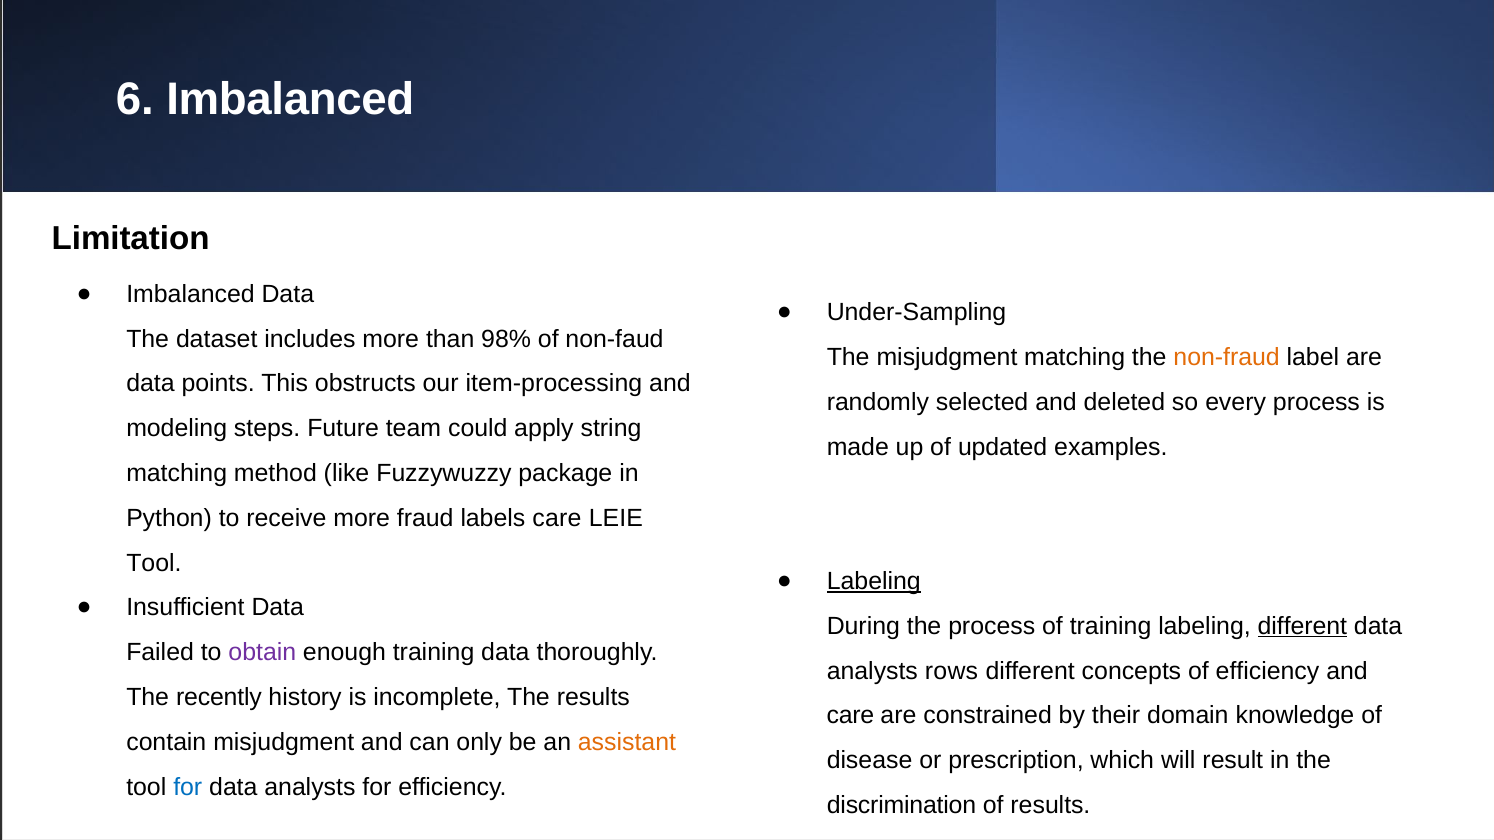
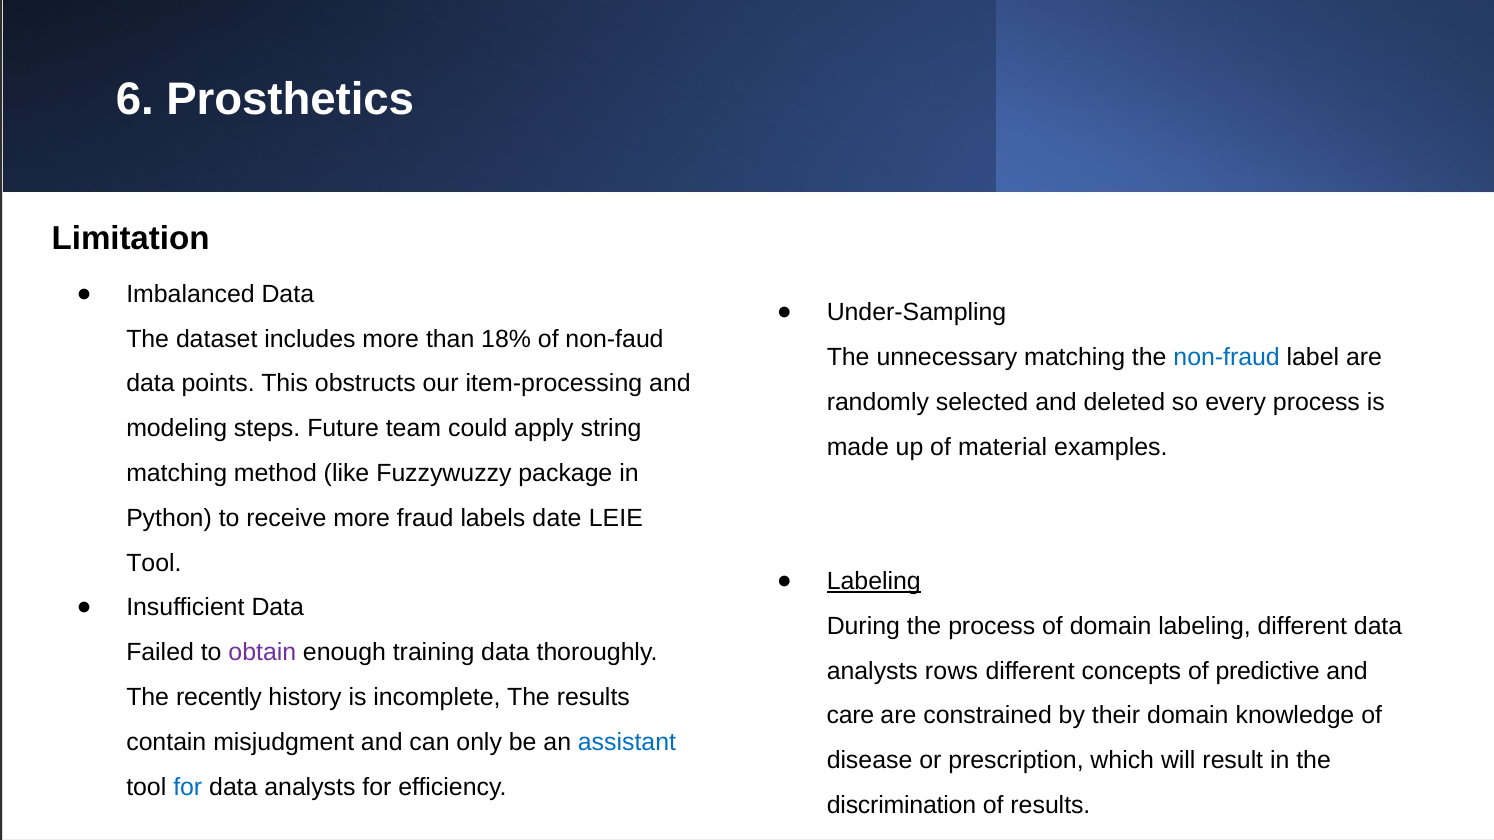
6 Imbalanced: Imbalanced -> Prosthetics (290, 99)
98%: 98% -> 18% (506, 339)
The misjudgment: misjudgment -> unnecessary (947, 357)
non-fraud colour: orange -> blue (1227, 357)
updated: updated -> material (1003, 447)
labels care: care -> date (557, 518)
of training: training -> domain (1111, 626)
different underline: present -> none (1302, 626)
of efficiency: efficiency -> predictive (1268, 671)
assistant colour: orange -> blue (627, 742)
